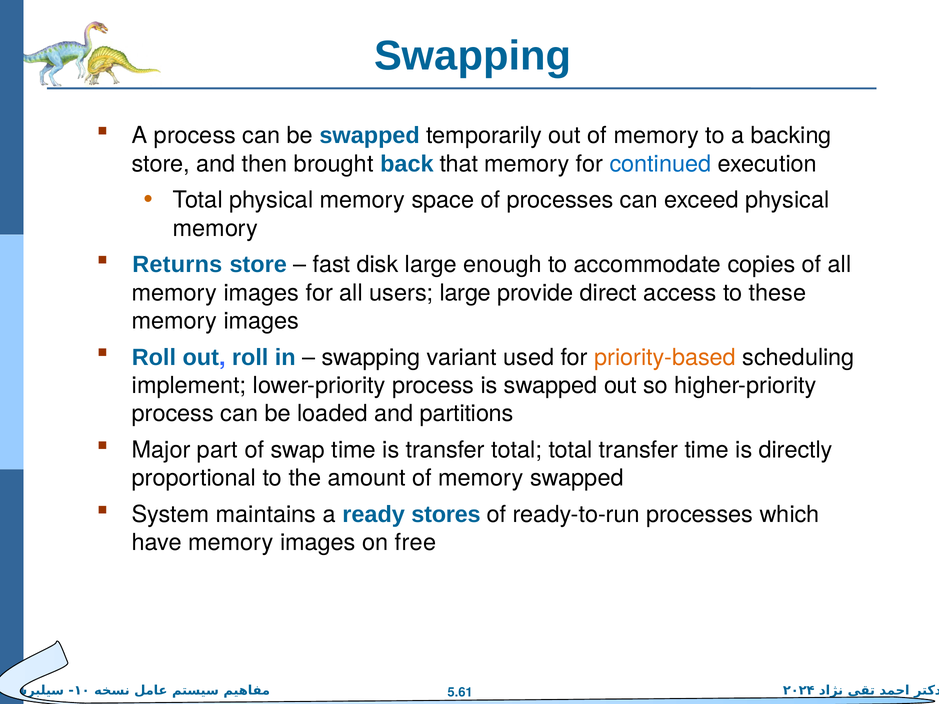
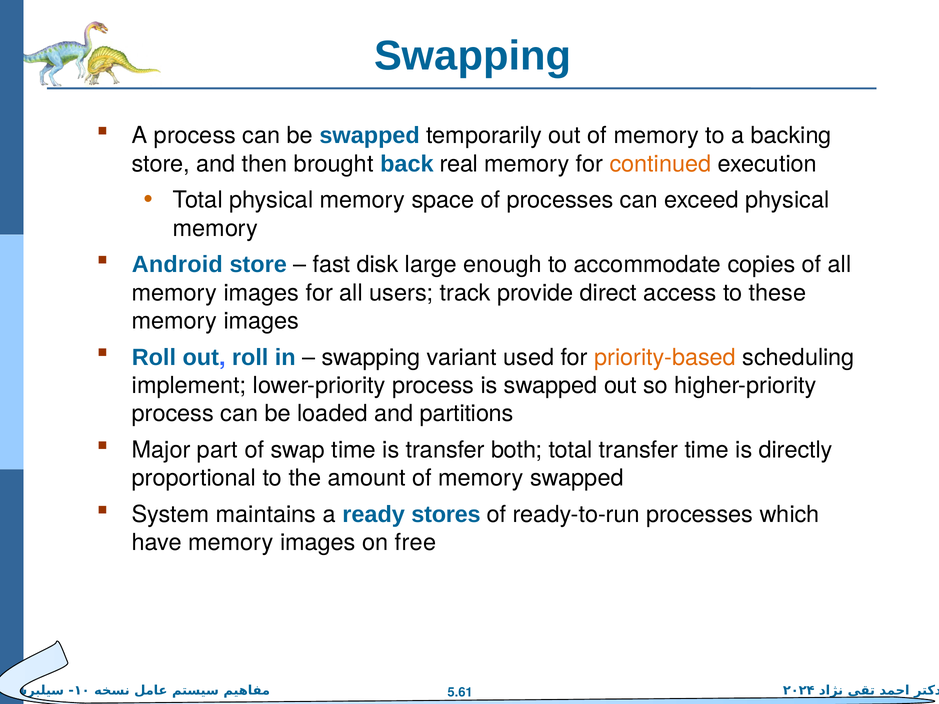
that: that -> real (459, 164)
continued colour: blue -> orange (660, 164)
Returns: Returns -> Android (177, 265)
users large: large -> track (465, 293)
transfer total: total -> both (517, 450)
